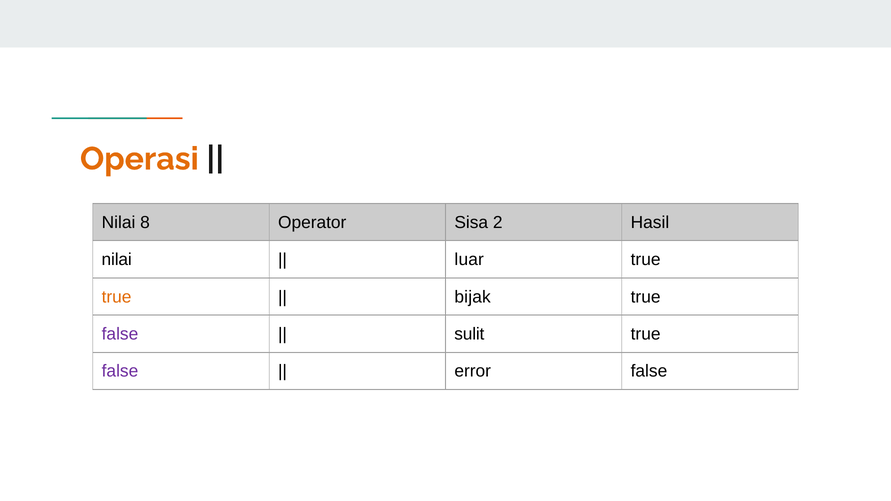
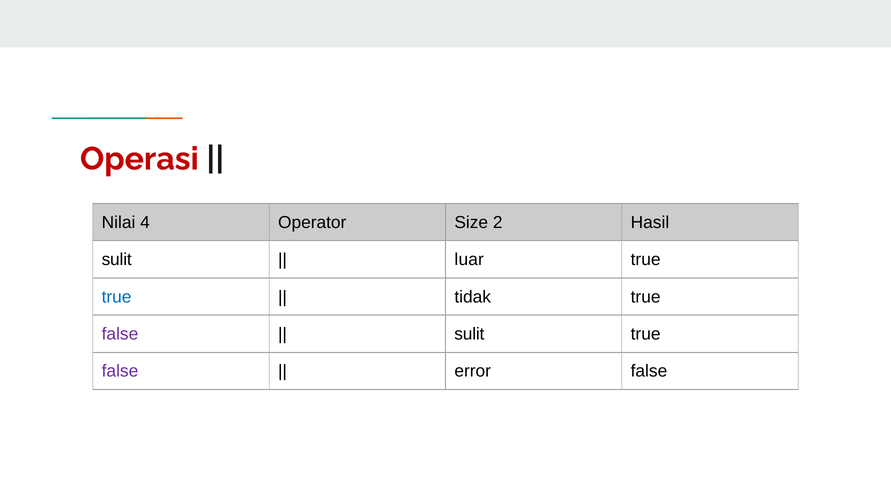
Operasi colour: orange -> red (139, 159)
8: 8 -> 4 (145, 222)
Sisa: Sisa -> Size (471, 222)
nilai: nilai -> sulit (117, 260)
true colour: orange -> blue (117, 297)
bijak: bijak -> tidak (473, 297)
